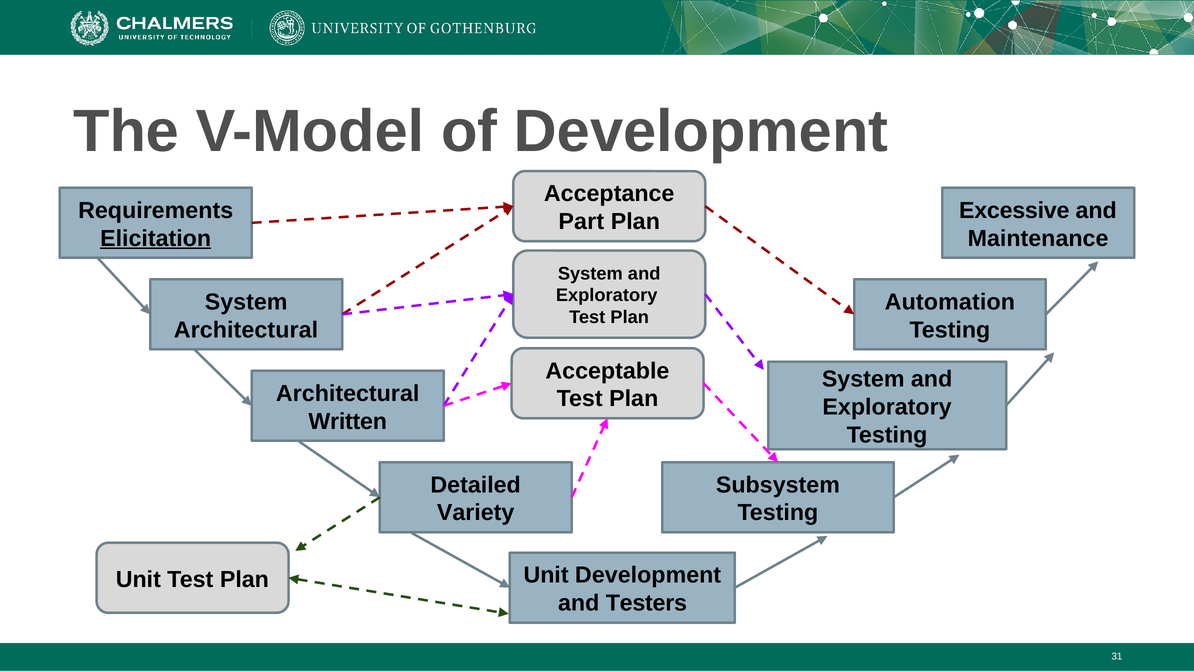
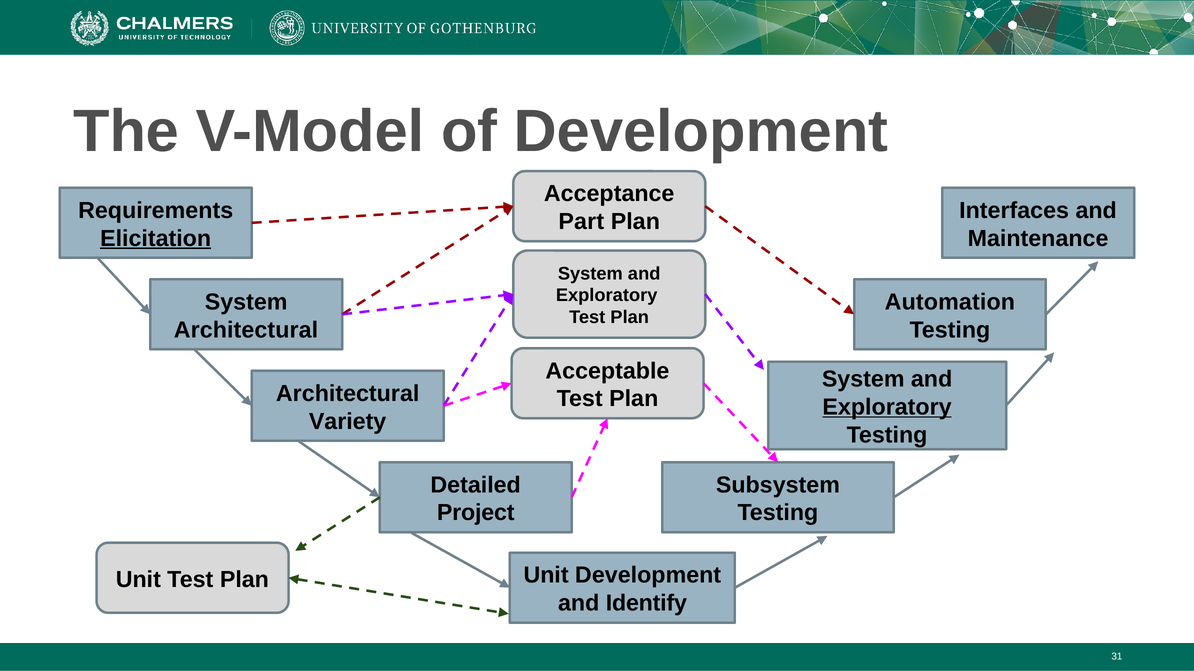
Excessive: Excessive -> Interfaces (1014, 211)
Exploratory underline: none -> present (887, 407)
Written: Written -> Variety (348, 422)
Variety: Variety -> Project (476, 513)
Testers: Testers -> Identify (646, 604)
